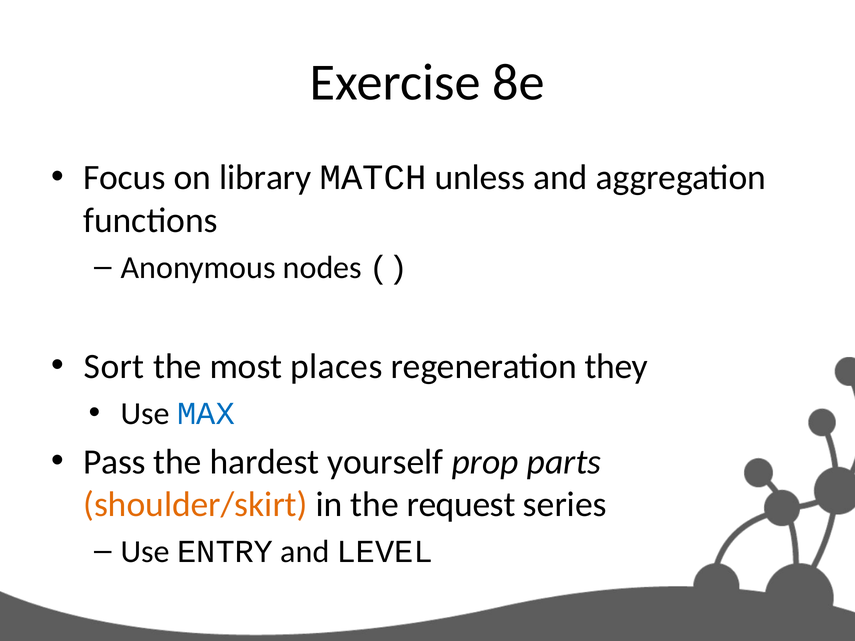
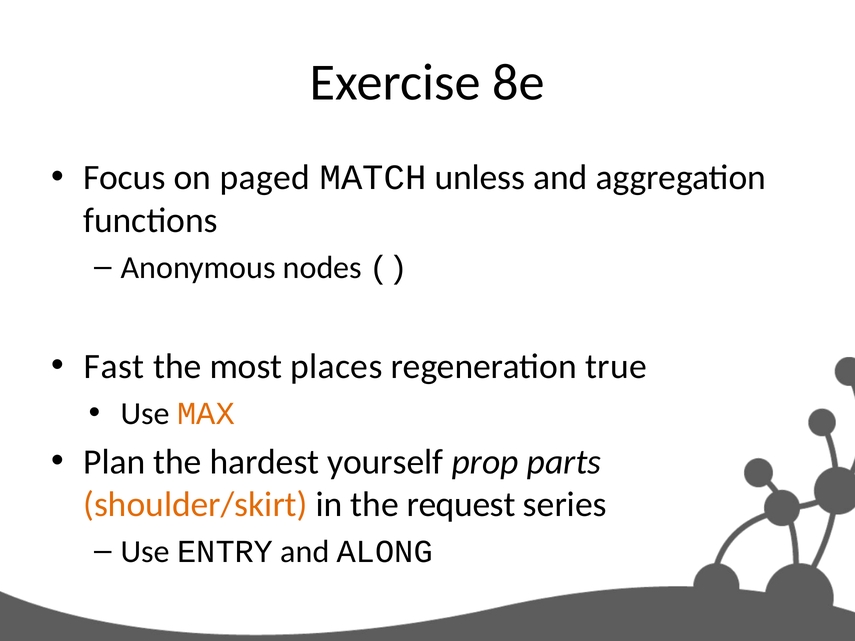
library: library -> paged (265, 178)
Sort: Sort -> Fast (114, 366)
they: they -> true (616, 366)
MAX colour: blue -> orange (206, 414)
Pass: Pass -> Plan (114, 462)
LEVEL: LEVEL -> ALONG (385, 552)
